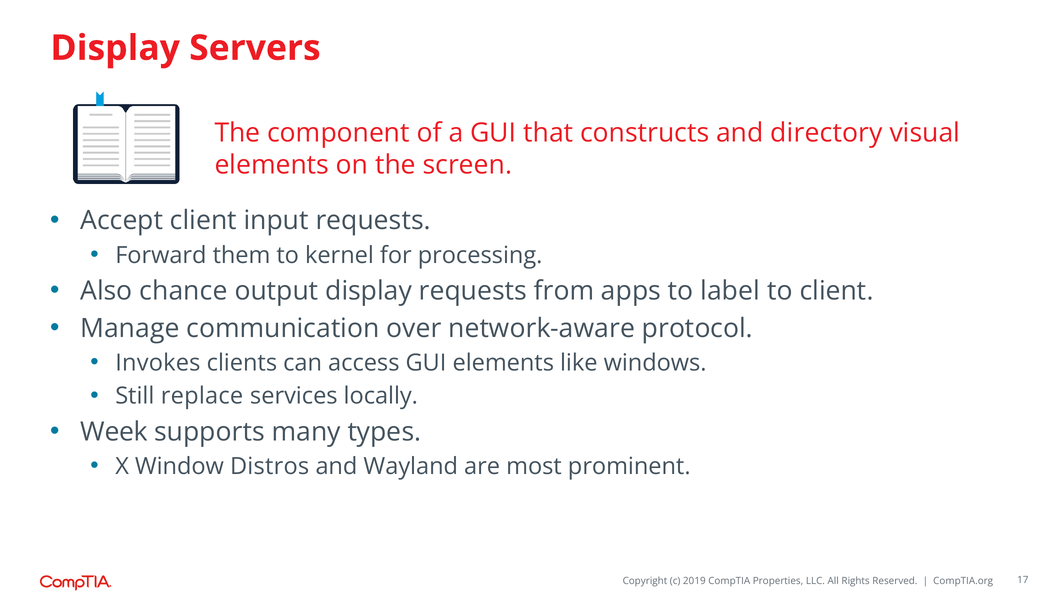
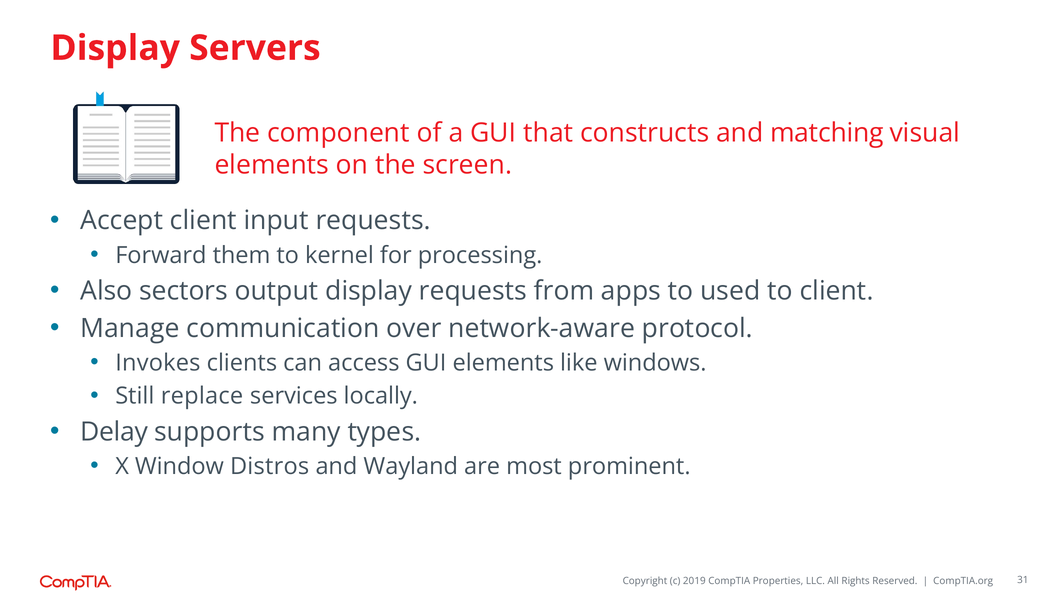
directory: directory -> matching (827, 133)
chance: chance -> sectors (184, 291)
label: label -> used (730, 291)
Week: Week -> Delay (114, 432)
17: 17 -> 31 (1023, 580)
